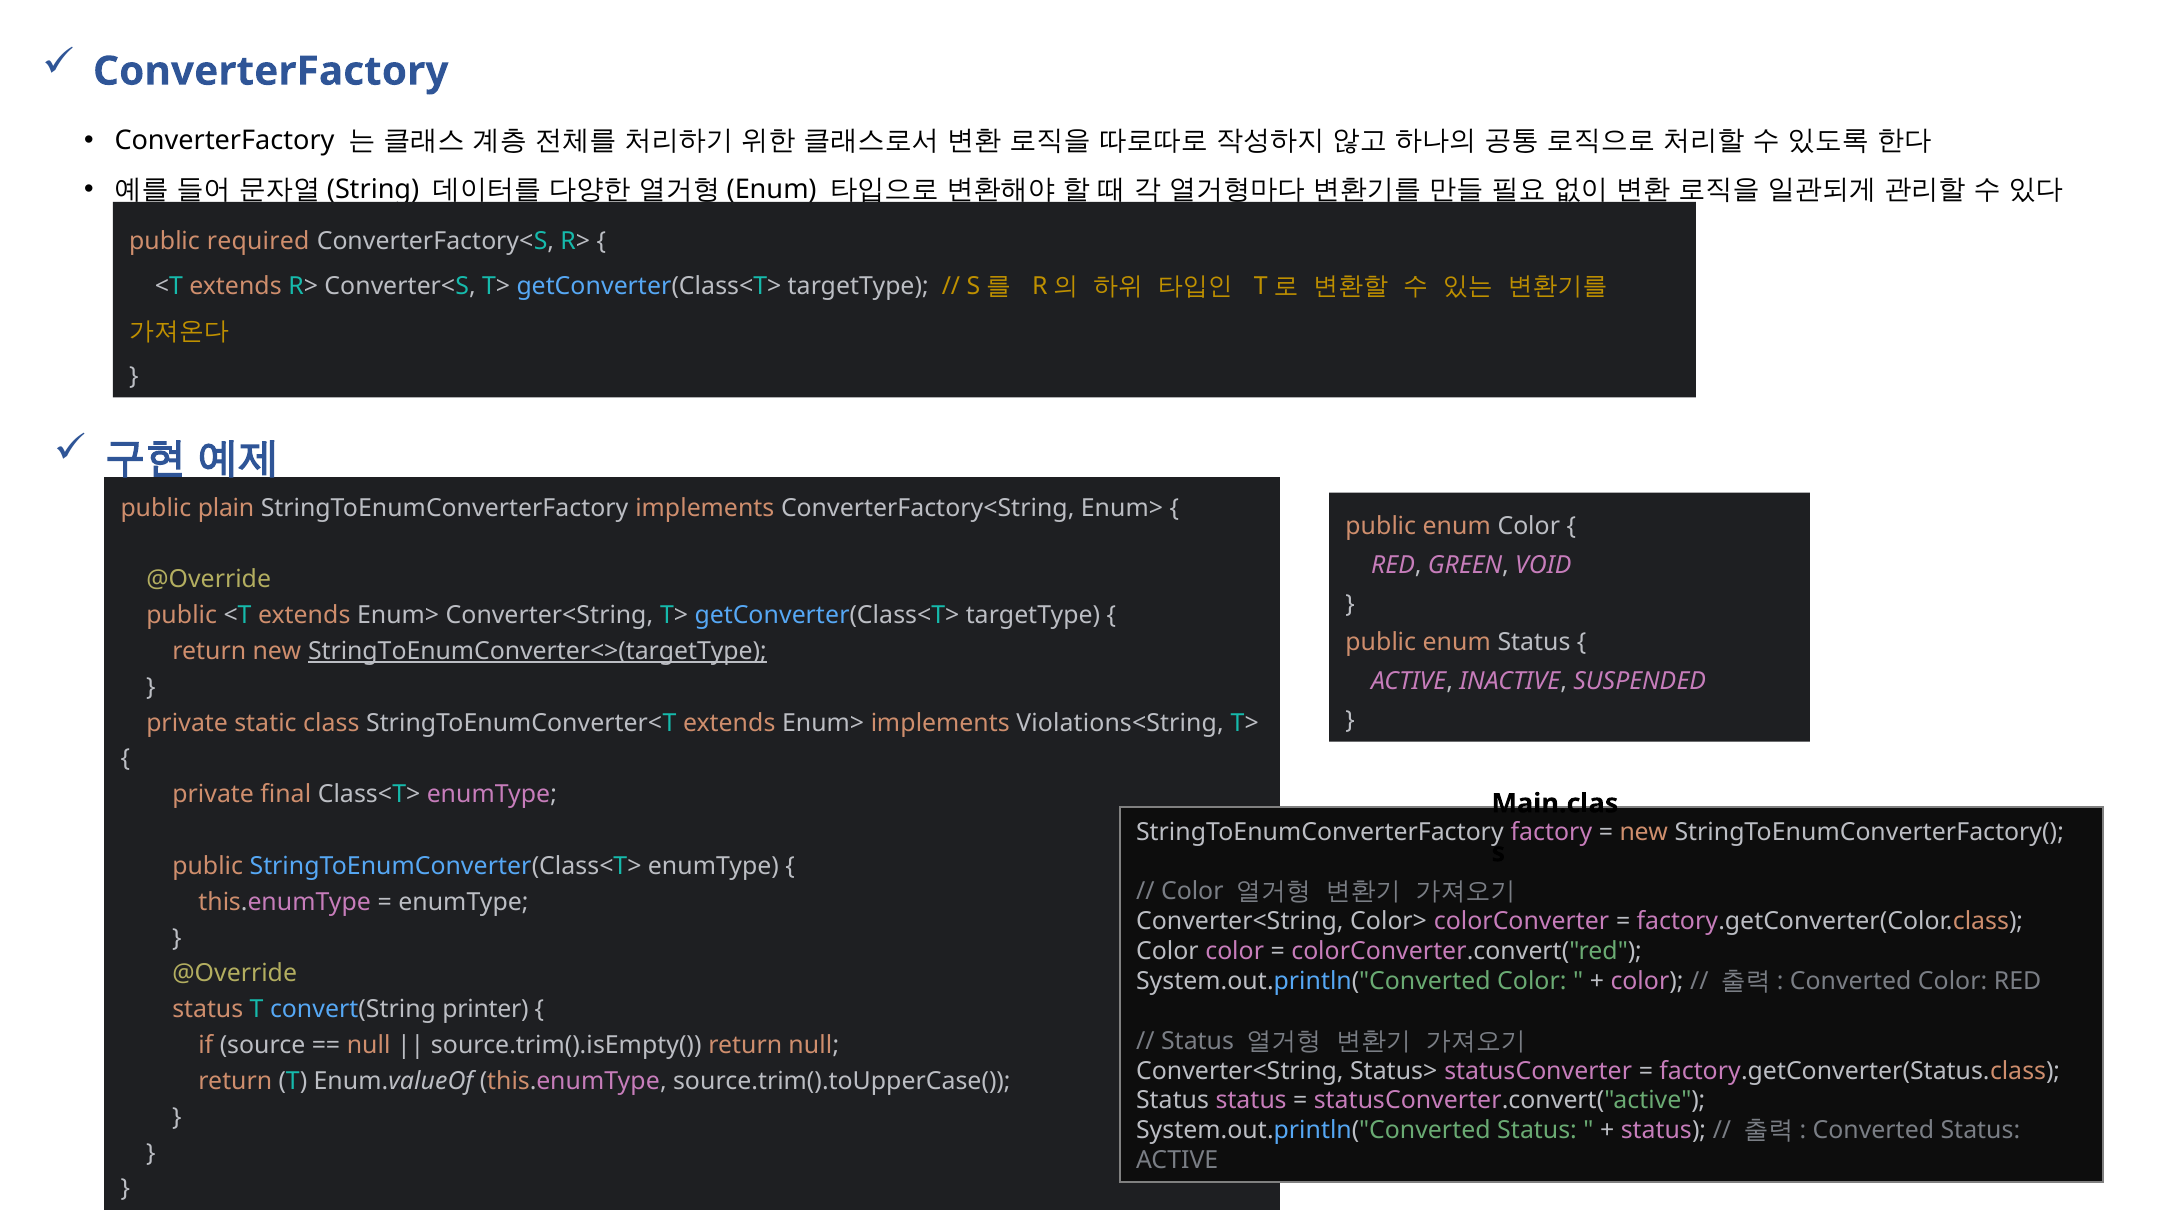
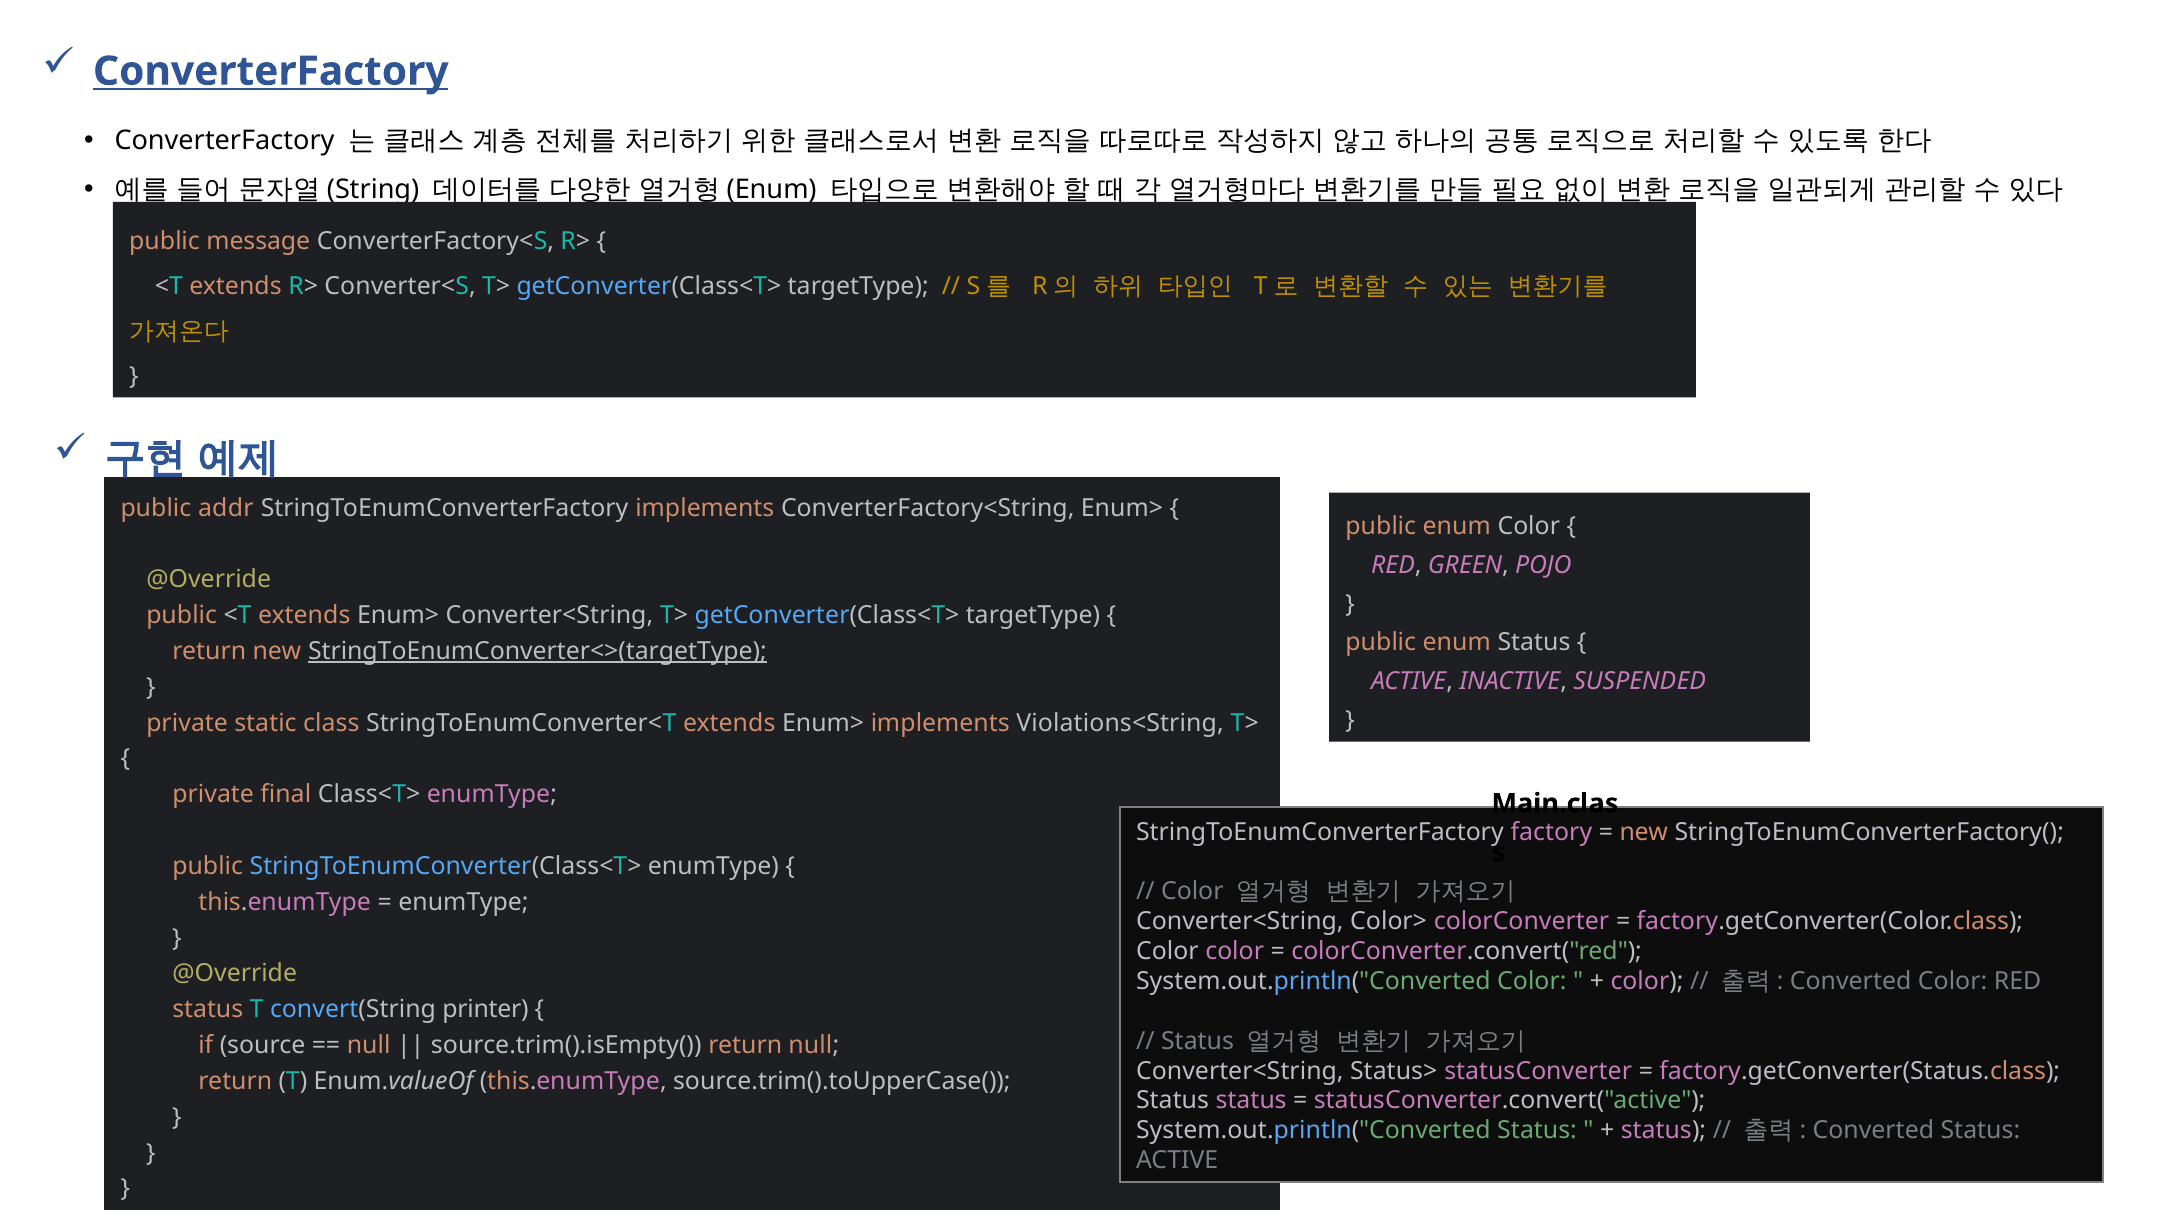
ConverterFactory underline: none -> present (271, 71)
required: required -> message (258, 242)
plain: plain -> addr (226, 508)
VOID: VOID -> POJO (1543, 565)
